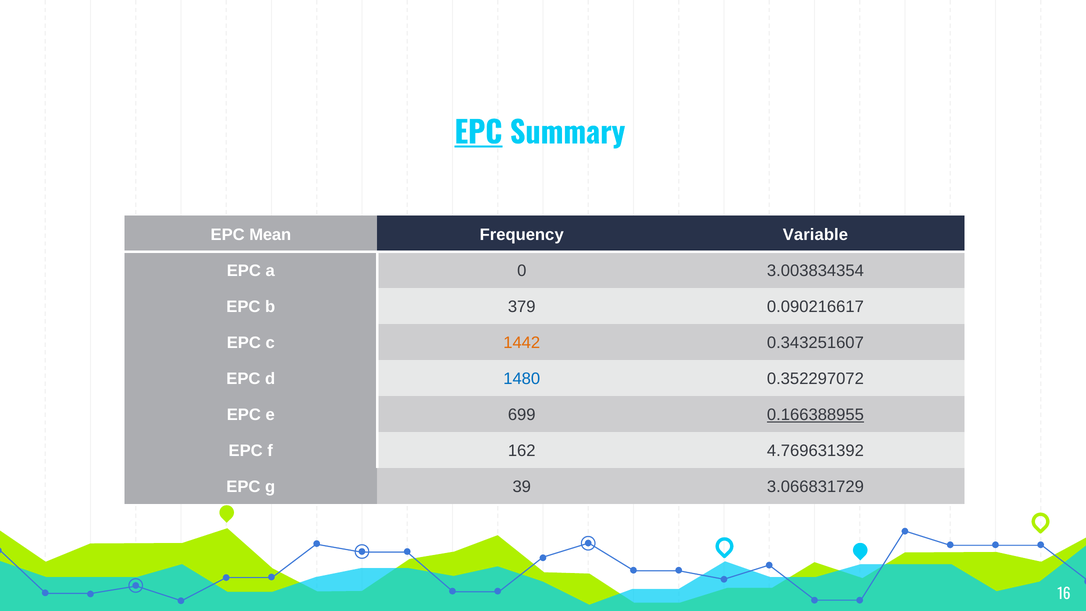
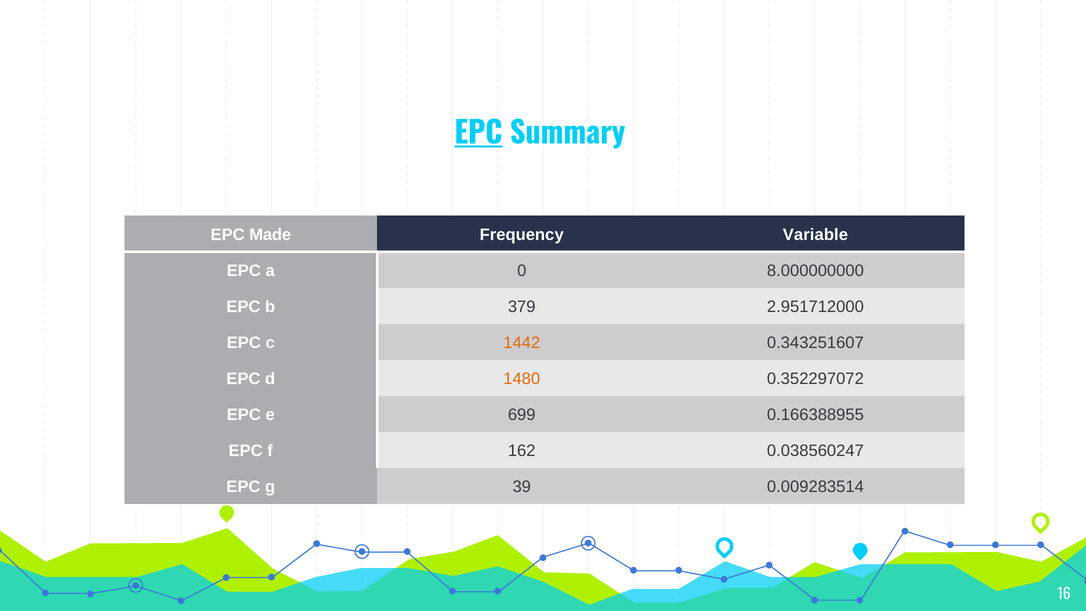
Mean: Mean -> Made (270, 235)
3.003834354: 3.003834354 -> 8.000000000 (815, 271)
0.090216617: 0.090216617 -> 2.951712000 (815, 307)
1480 colour: blue -> orange (522, 379)
0.166388955 underline: present -> none (815, 415)
4.769631392: 4.769631392 -> 0.038560247 (815, 451)
3.066831729: 3.066831729 -> 0.009283514 (815, 487)
